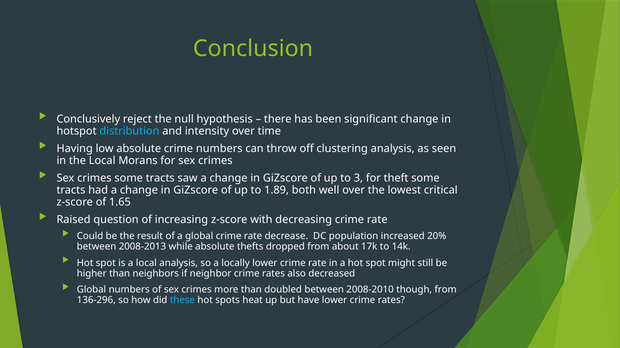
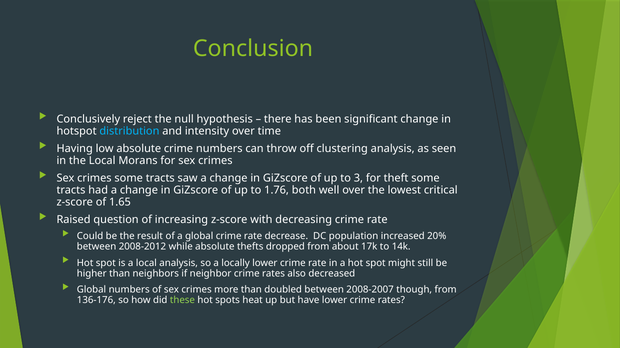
1.89: 1.89 -> 1.76 (277, 190)
2008-2013: 2008-2013 -> 2008-2012 (142, 247)
2008-2010: 2008-2010 -> 2008-2007 (370, 290)
136-296: 136-296 -> 136-176 (96, 301)
these colour: light blue -> light green (182, 301)
